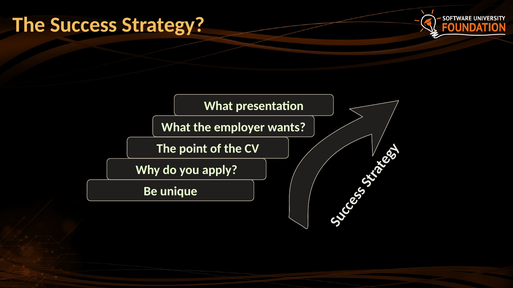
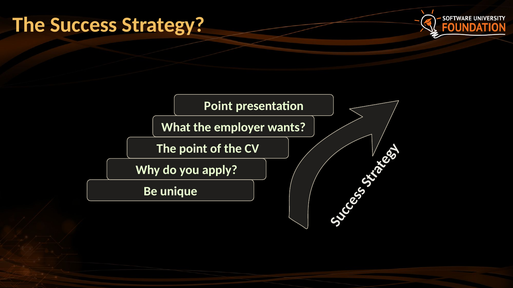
What: What -> Point (218, 106)
